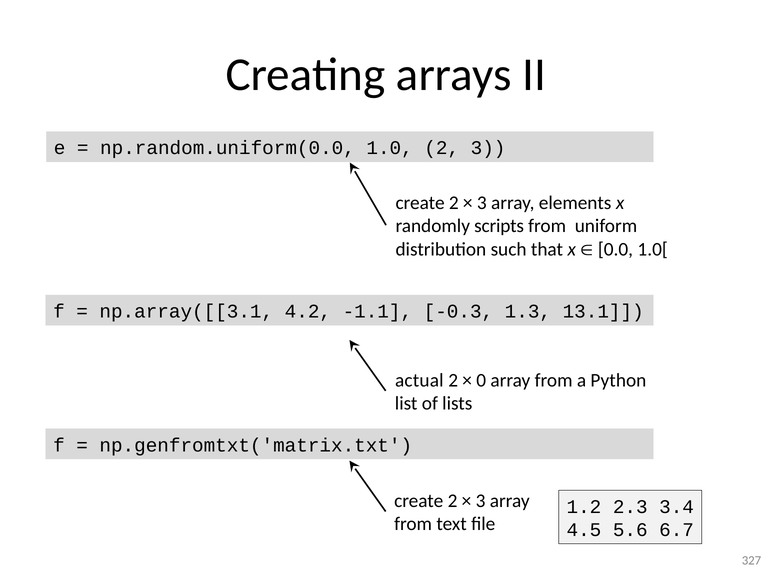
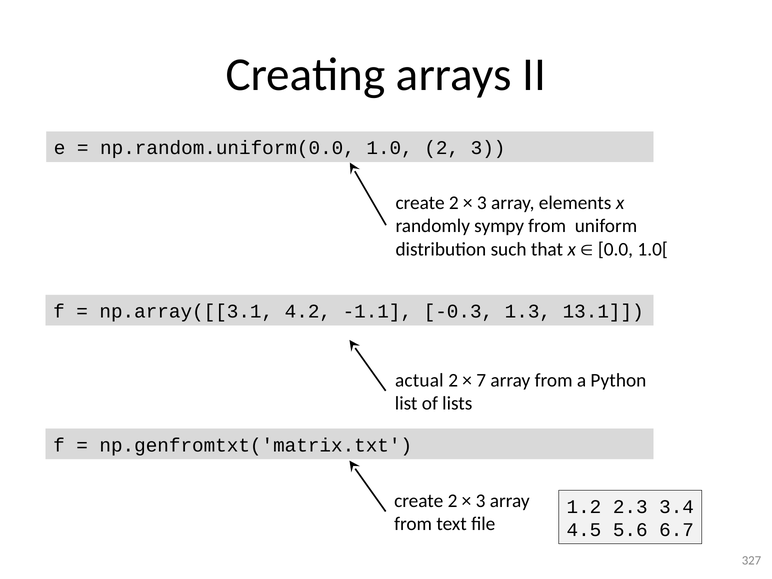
scripts: scripts -> sympy (499, 226)
0: 0 -> 7 (481, 380)
